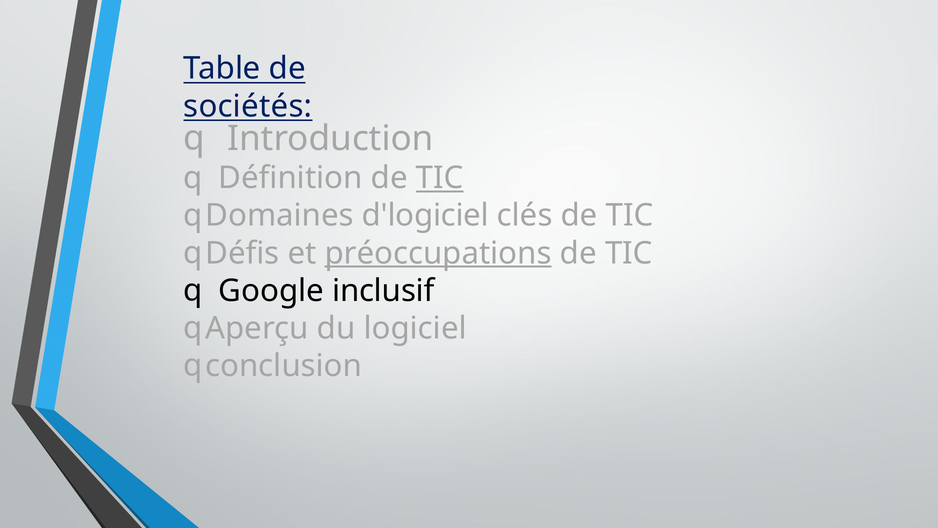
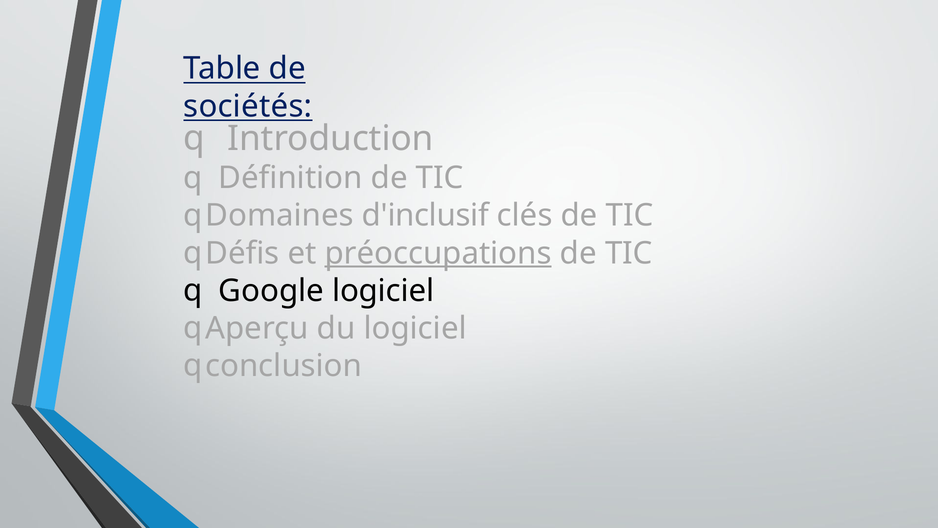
TIC underline: present -> none (440, 178)
d'logiciel: d'logiciel -> d'inclusif (425, 215)
Google inclusif: inclusif -> logiciel (383, 291)
